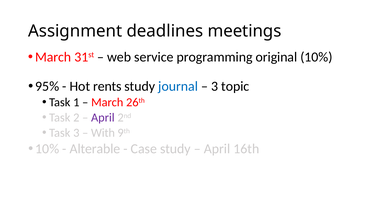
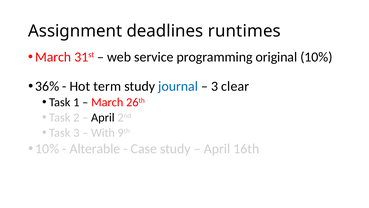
meetings: meetings -> runtimes (244, 31)
95%: 95% -> 36% (47, 86)
rents: rents -> term (107, 86)
topic: topic -> clear (235, 86)
April colour: purple -> black (103, 117)
